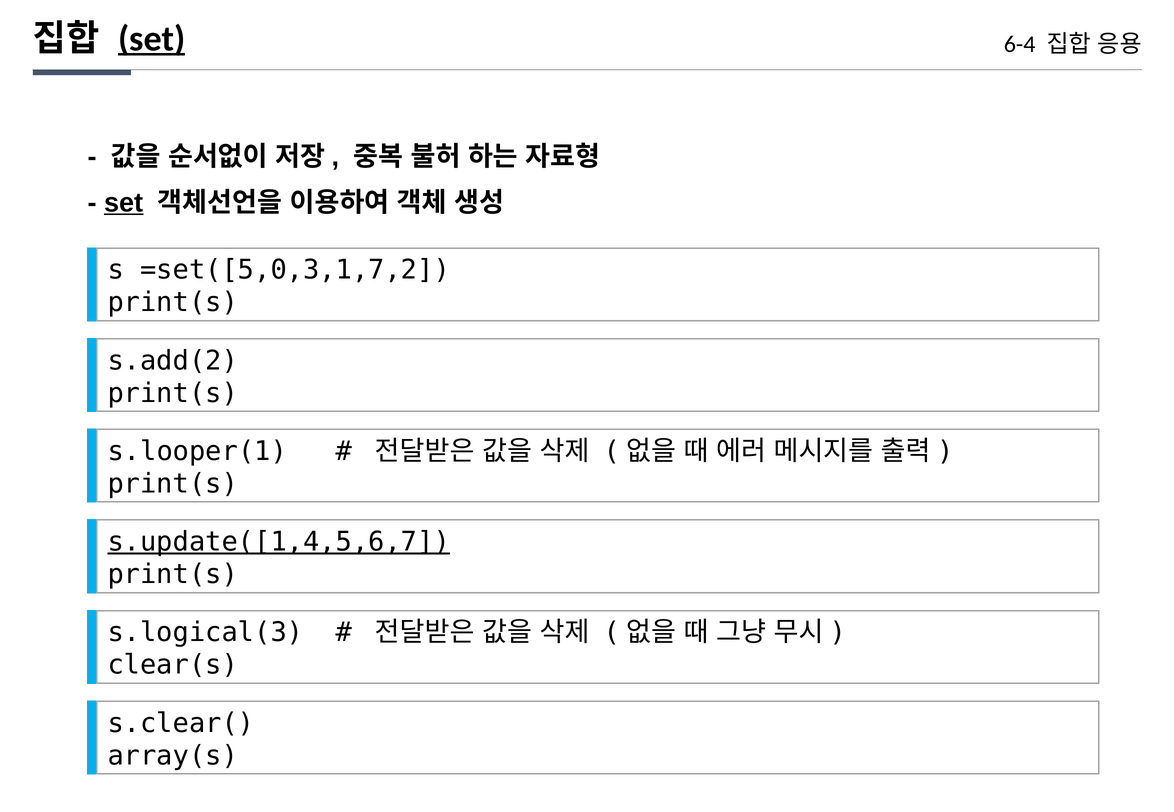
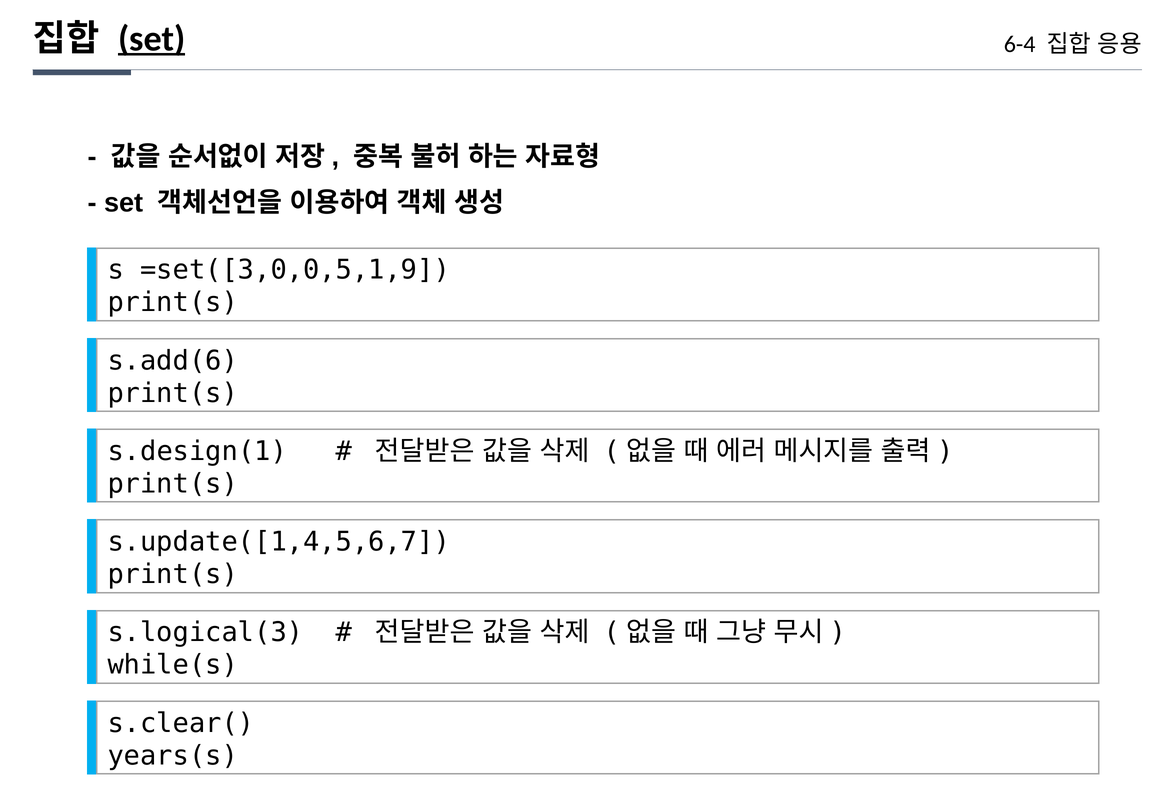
set underline: present -> none (124, 203)
=set([5,0,3,1,7,2: =set([5,0,3,1,7,2 -> =set([3,0,0,5,1,9 (295, 270)
s.add(2: s.add(2 -> s.add(6 (173, 361)
s.looper(1: s.looper(1 -> s.design(1 (197, 452)
s.update([1,4,5,6,7 underline: present -> none (279, 542)
clear(s: clear(s -> while(s (173, 666)
array(s: array(s -> years(s (173, 756)
